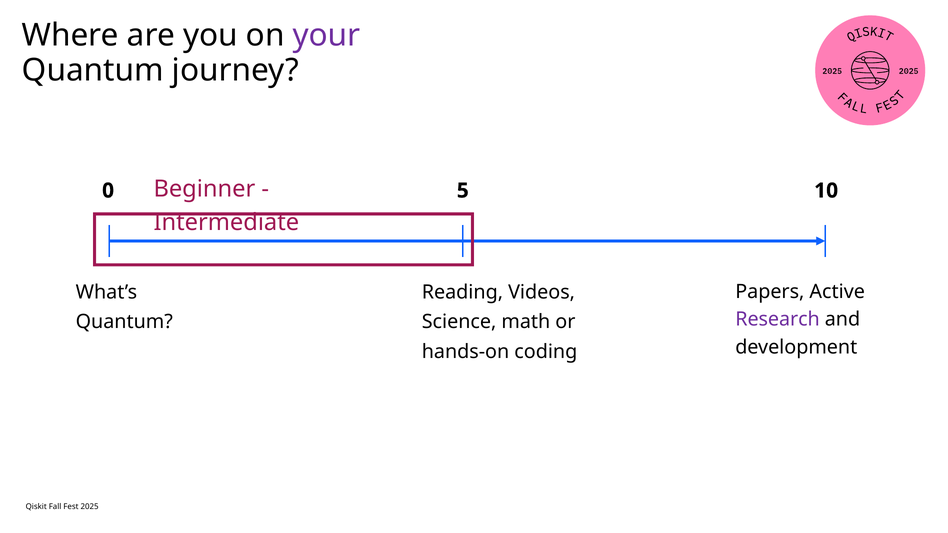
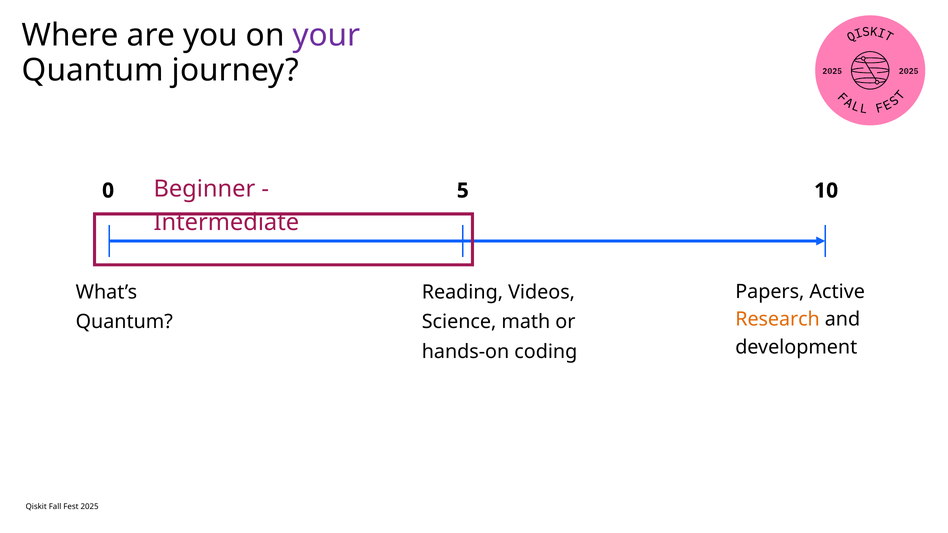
Research colour: purple -> orange (778, 320)
